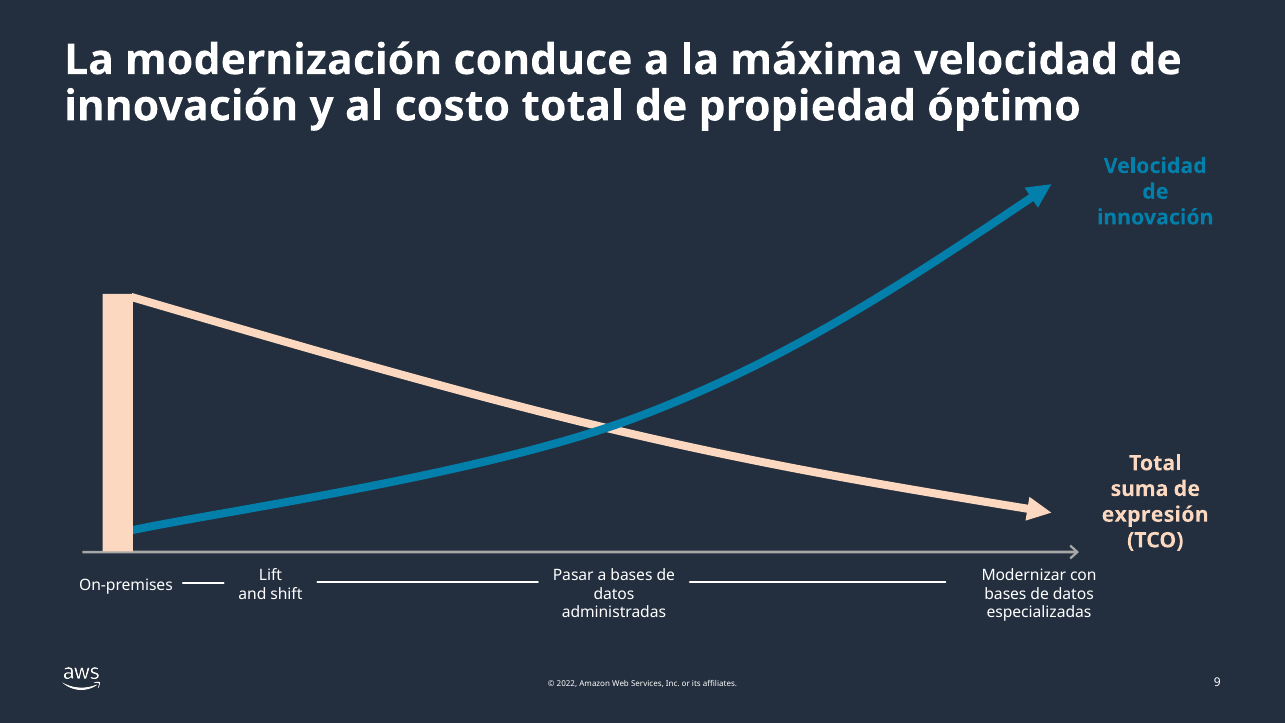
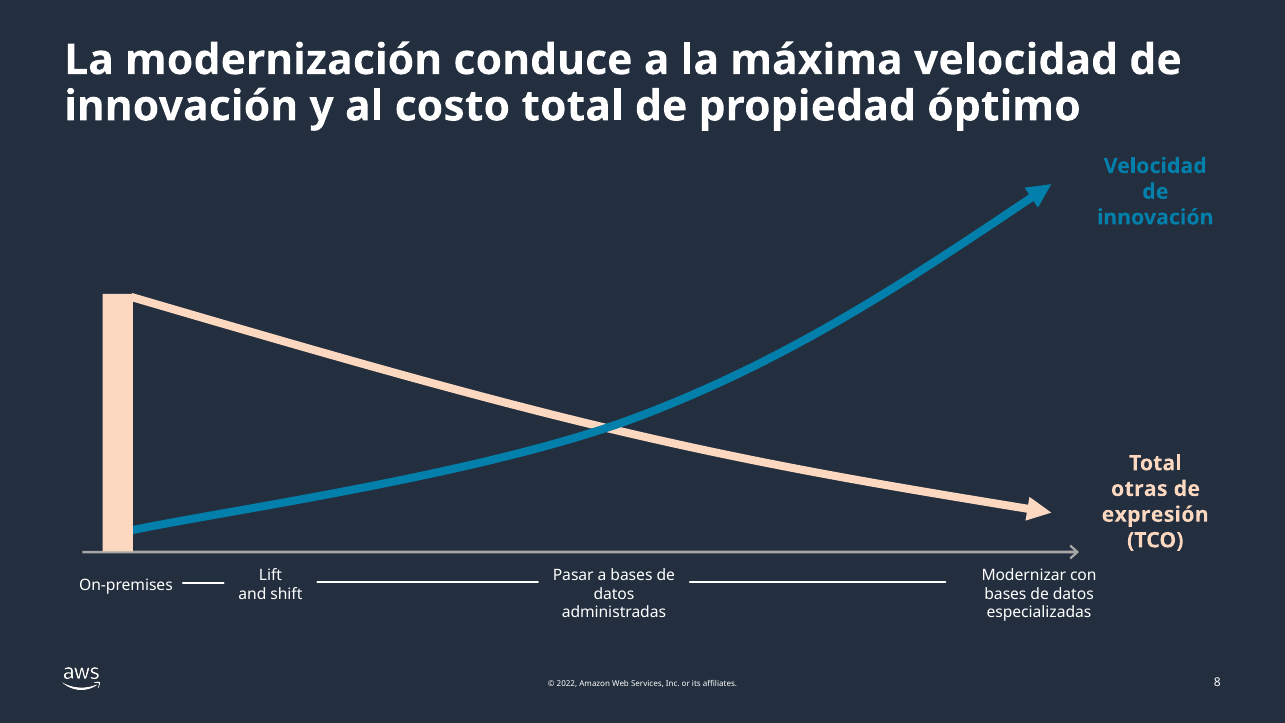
suma: suma -> otras (1139, 489)
9: 9 -> 8 (1217, 682)
